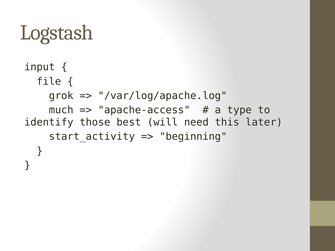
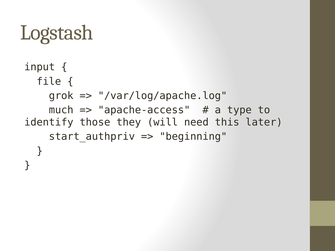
best: best -> they (129, 122)
start_activity: start_activity -> start_authpriv (92, 137)
